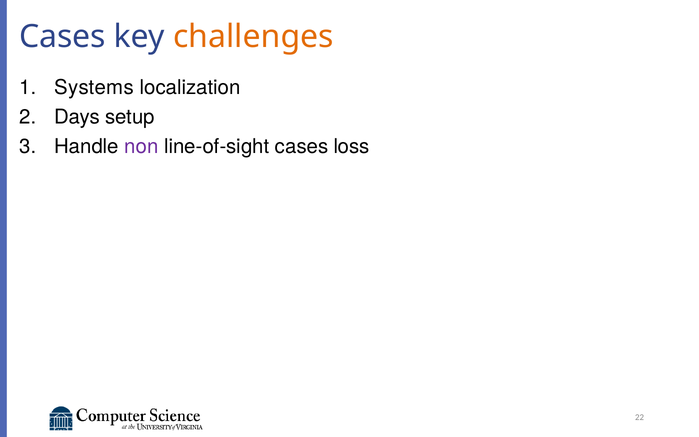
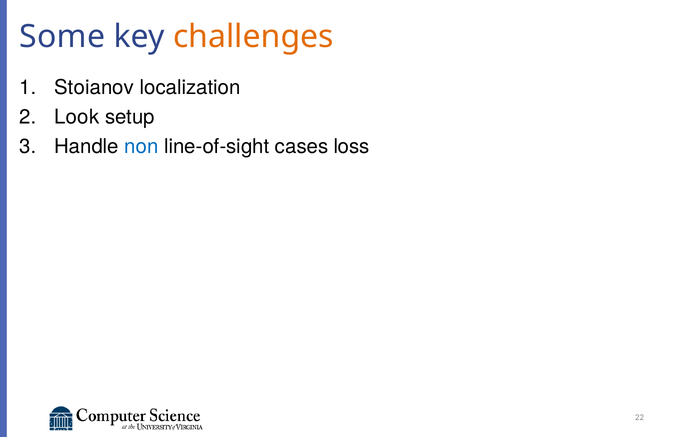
Cases: Cases -> Some (62, 37)
Systems: Systems -> Stoianov (94, 88)
Days: Days -> Look (77, 117)
non colour: purple -> blue (141, 146)
